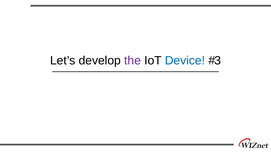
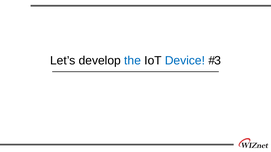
the colour: purple -> blue (133, 61)
